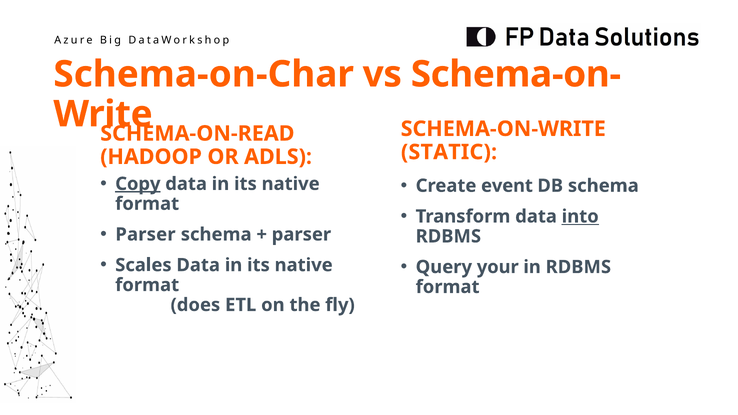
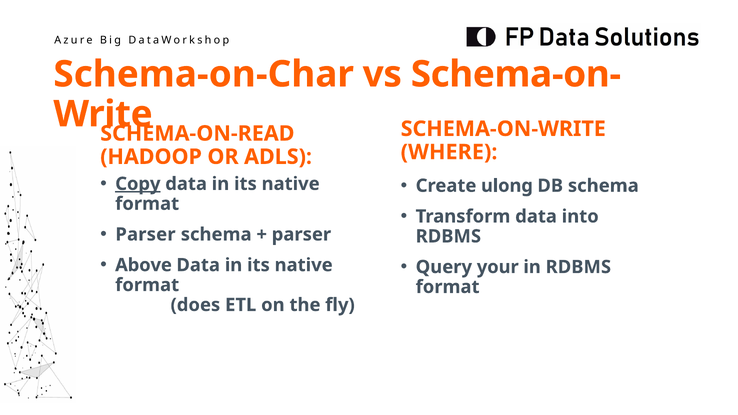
STATIC: STATIC -> WHERE (449, 152)
event: event -> ulong (507, 186)
into underline: present -> none (580, 216)
Scales: Scales -> Above (143, 265)
